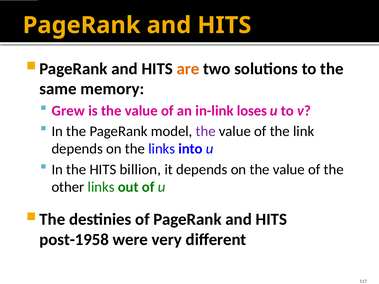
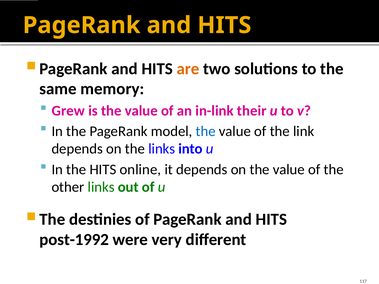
loses: loses -> their (252, 111)
the colour: purple -> blue (206, 131)
billion: billion -> online (140, 170)
post-1958: post-1958 -> post-1992 (74, 240)
